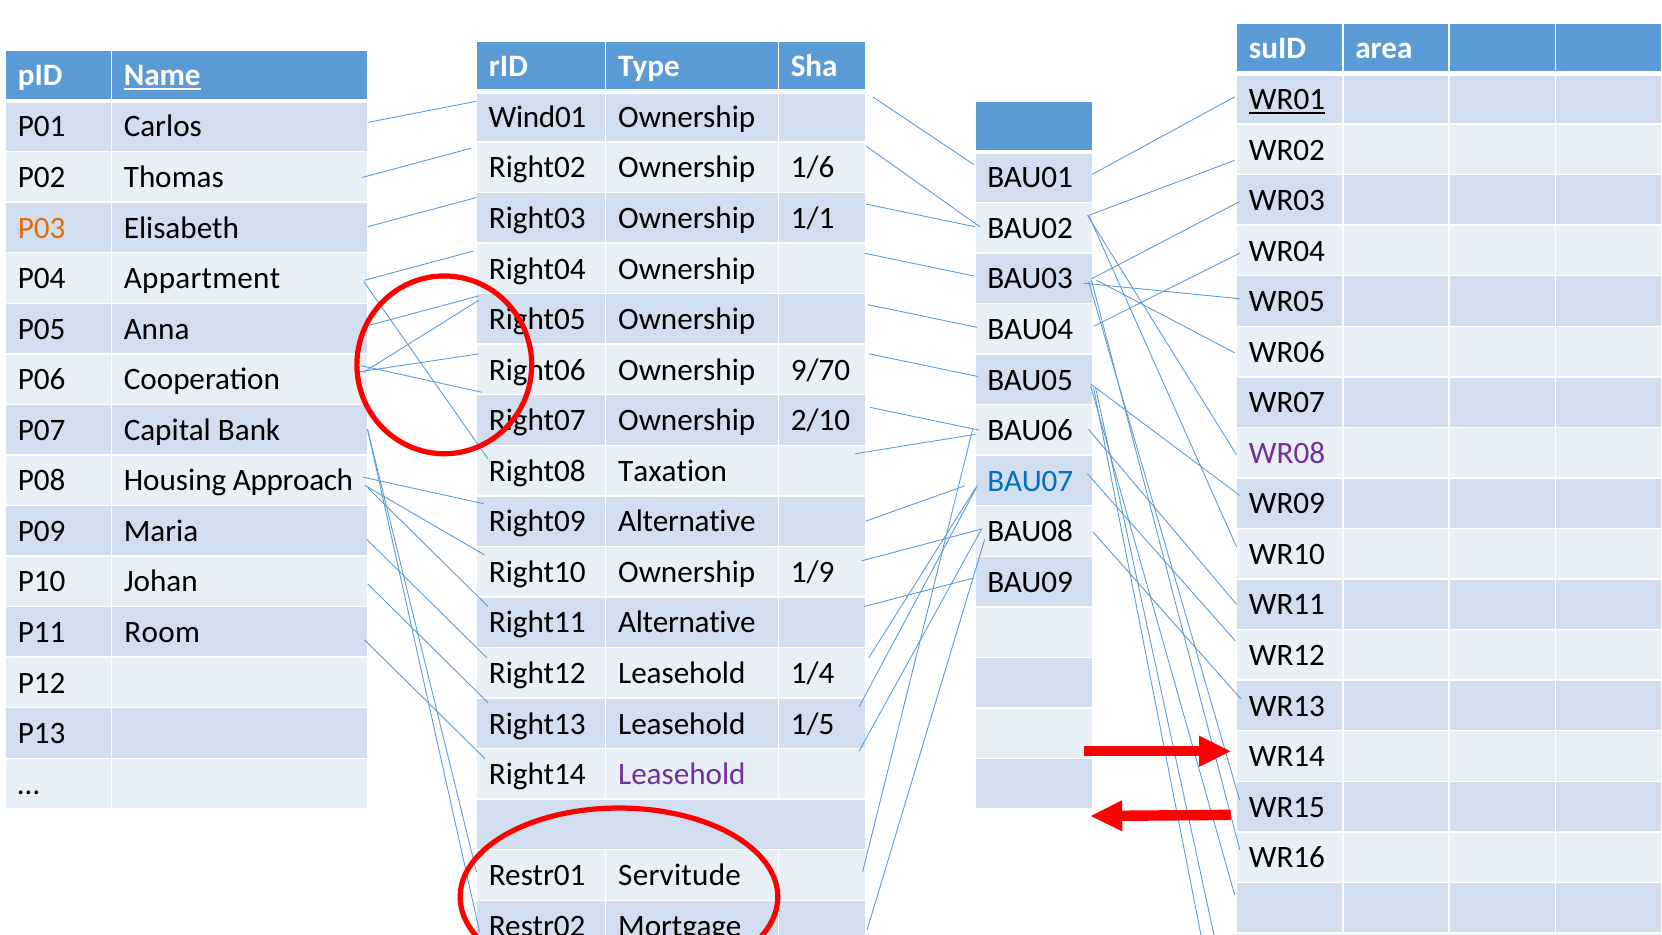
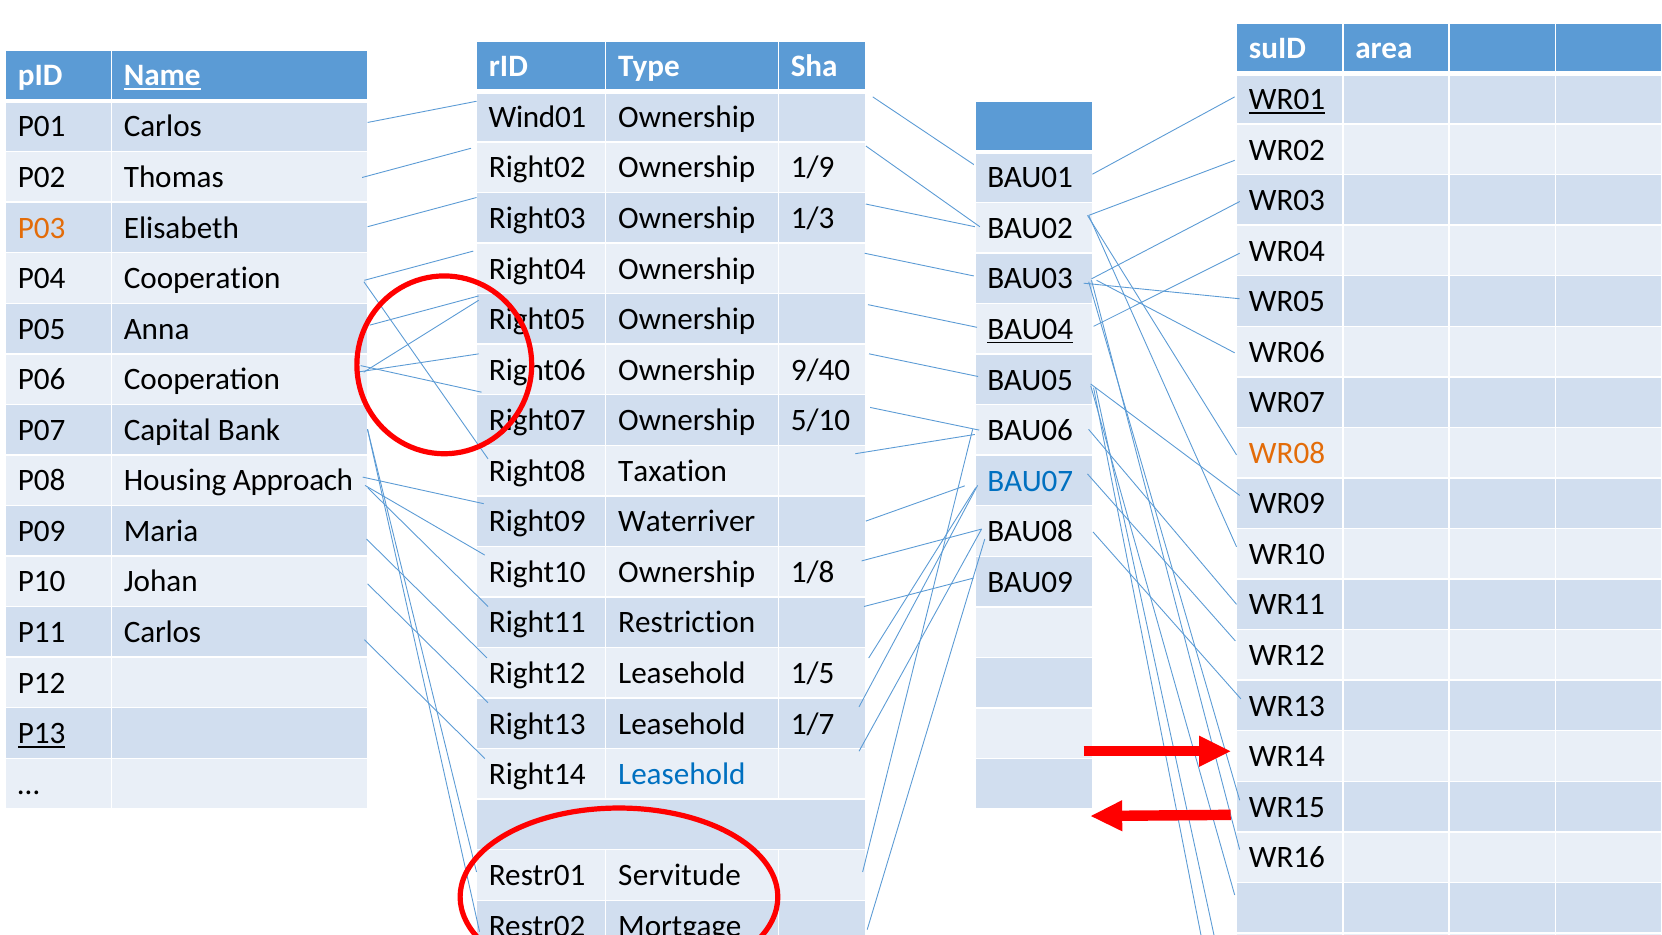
1/6: 1/6 -> 1/9 (813, 168)
1/1: 1/1 -> 1/3 (813, 218)
P04 Appartment: Appartment -> Cooperation (202, 278)
BAU04 underline: none -> present (1030, 329)
9/70: 9/70 -> 9/40 (821, 370)
2/10: 2/10 -> 5/10 (821, 420)
WR08 colour: purple -> orange (1287, 453)
Right09 Alternative: Alternative -> Waterriver (687, 521)
1/9: 1/9 -> 1/8 (813, 572)
Right11 Alternative: Alternative -> Restriction (687, 623)
P11 Room: Room -> Carlos (162, 632)
1/4: 1/4 -> 1/5 (813, 673)
1/5: 1/5 -> 1/7 (813, 724)
P13 underline: none -> present (42, 733)
Leasehold colour: purple -> blue (682, 774)
